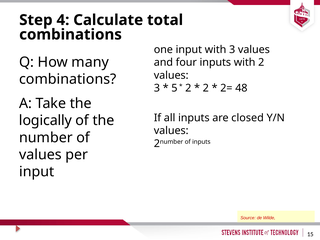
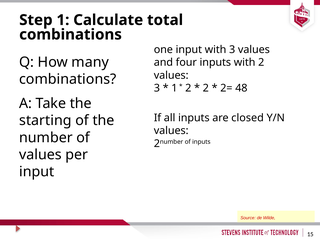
Step 4: 4 -> 1 (63, 20)
5: 5 -> 1 (174, 88)
logically: logically -> starting (45, 121)
